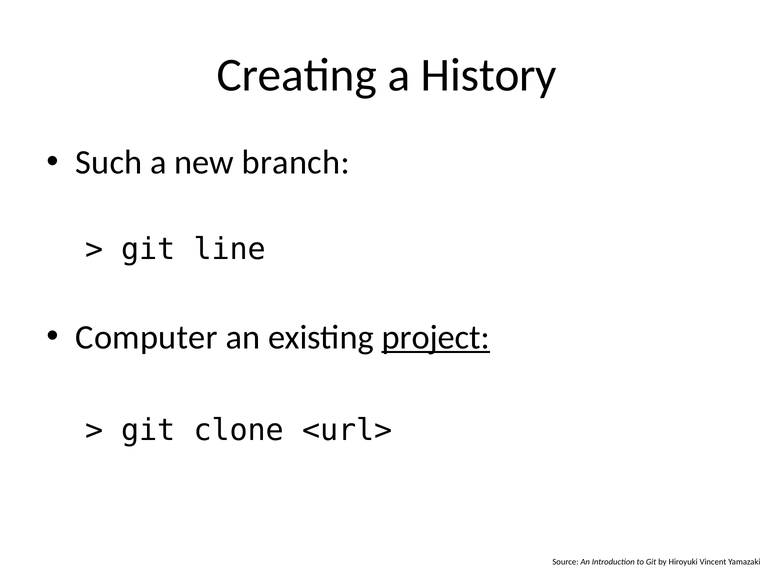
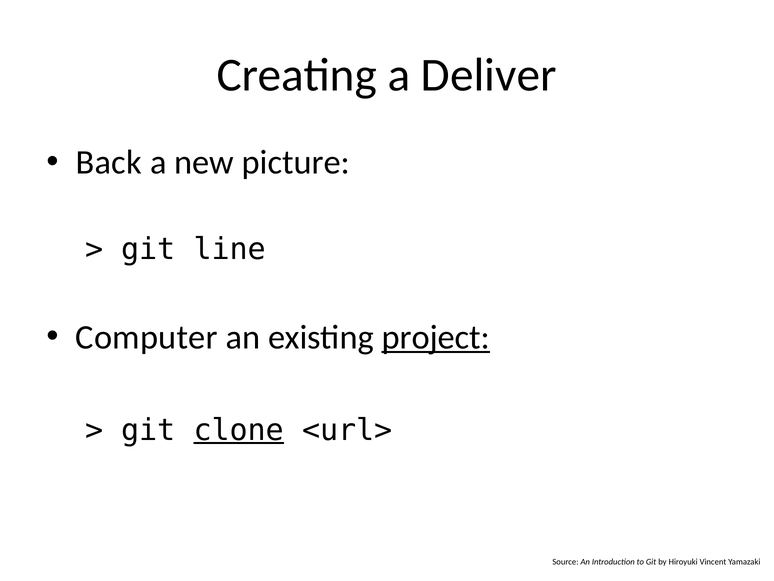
History: History -> Deliver (489, 75)
Such: Such -> Back (109, 162)
branch: branch -> picture (296, 162)
clone underline: none -> present (239, 430)
